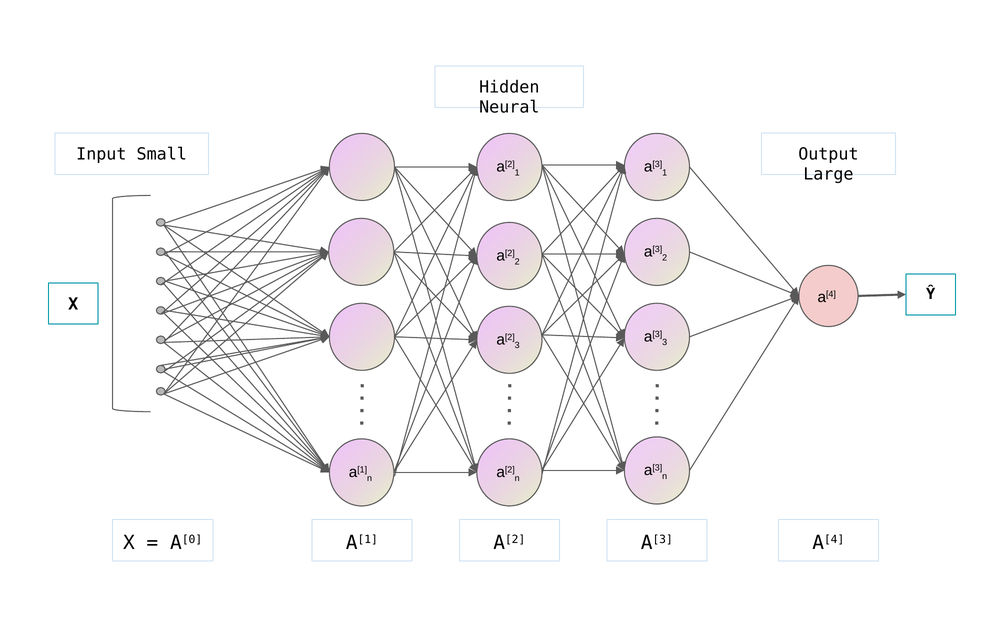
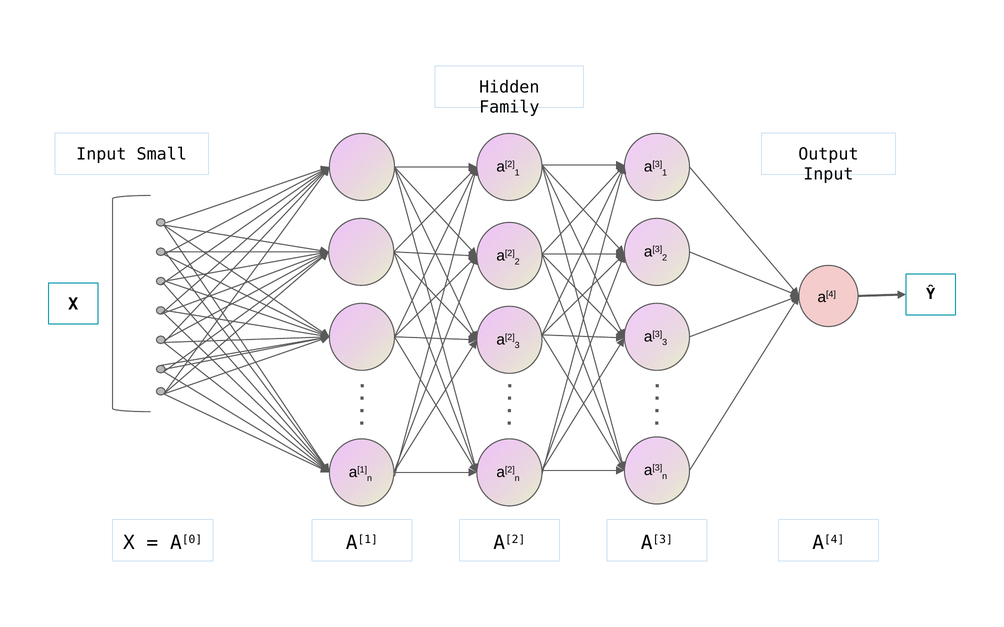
Neural: Neural -> Family (509, 107)
Large: Large -> Input (828, 174)
